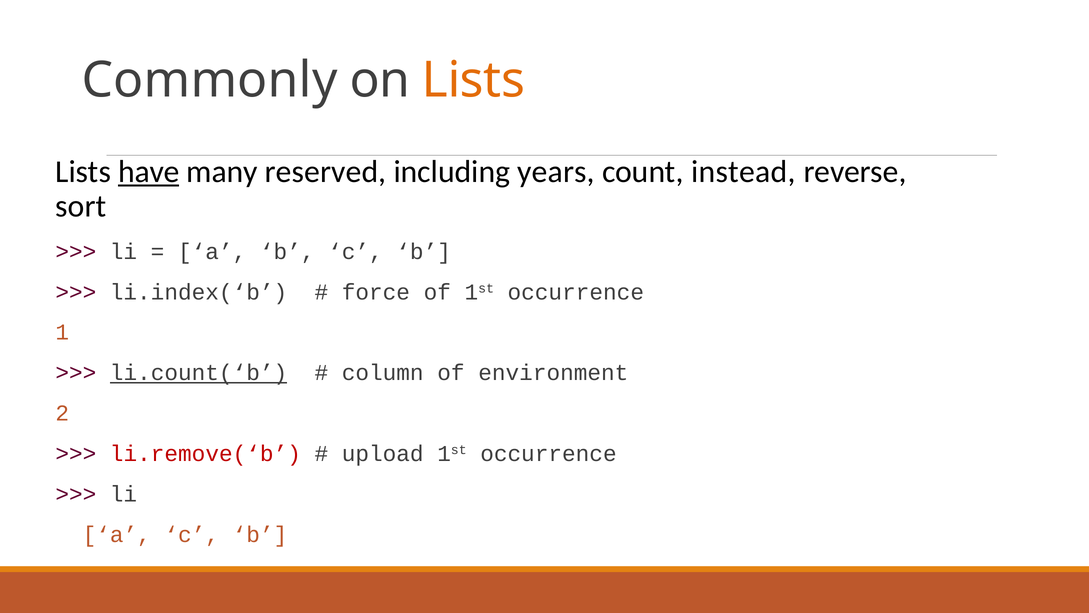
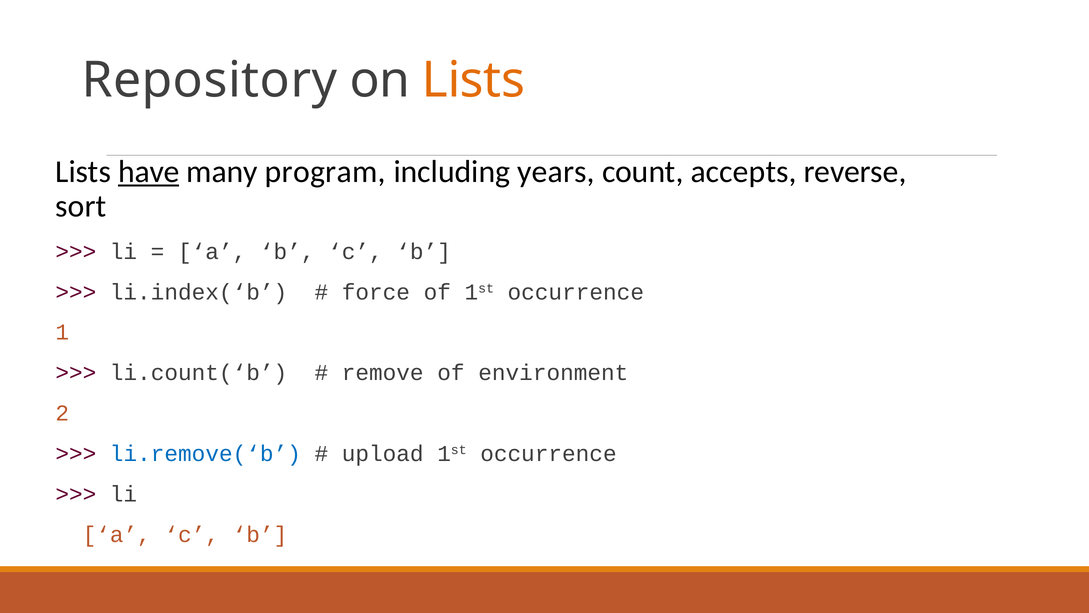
Commonly: Commonly -> Repository (209, 80)
reserved: reserved -> program (325, 172)
instead: instead -> accepts (744, 172)
li.count(‘b underline: present -> none (199, 373)
column: column -> remove (383, 373)
li.remove(‘b colour: red -> blue (205, 453)
